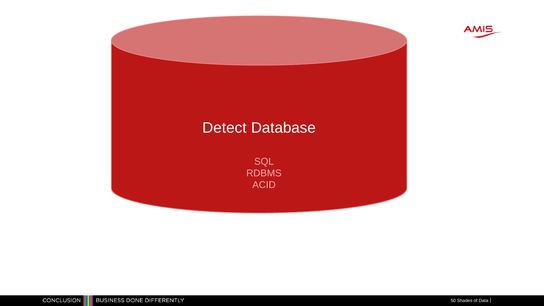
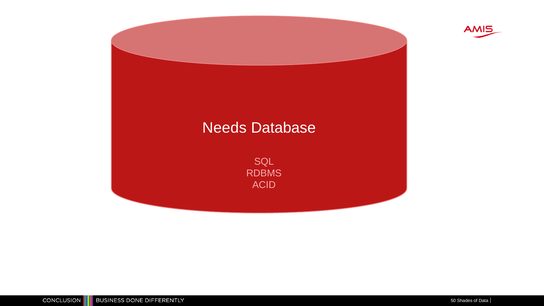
Detect: Detect -> Needs (224, 128)
